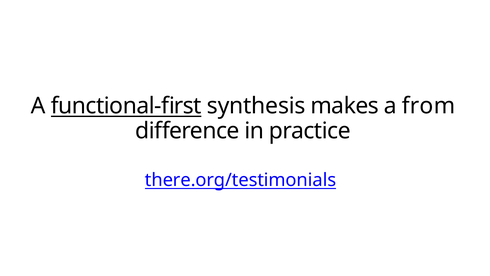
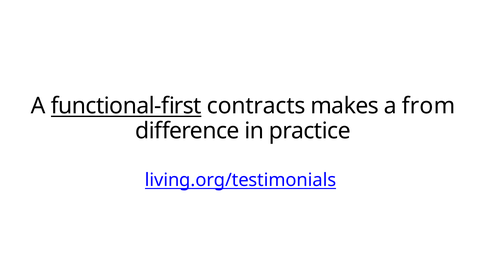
synthesis: synthesis -> contracts (256, 106)
there.org/testimonials: there.org/testimonials -> living.org/testimonials (241, 180)
